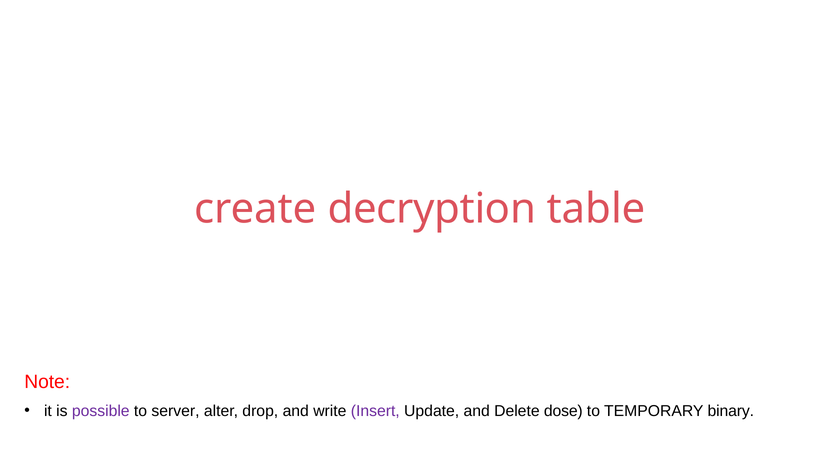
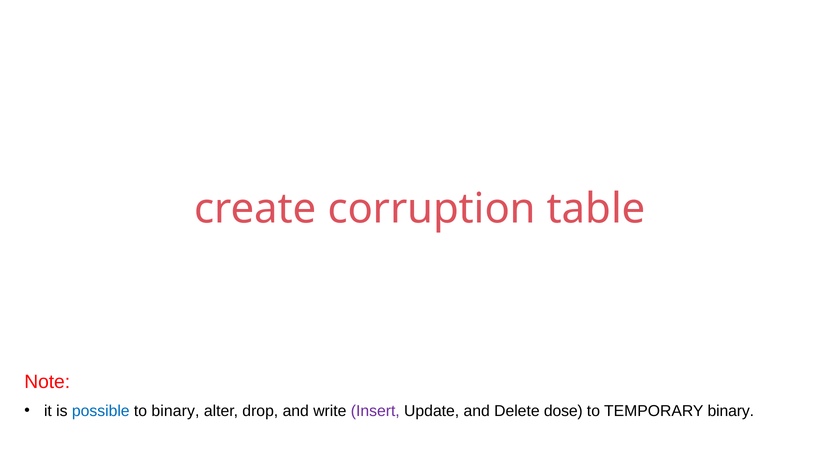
decryption: decryption -> corruption (432, 209)
possible colour: purple -> blue (101, 410)
to server: server -> binary (175, 410)
